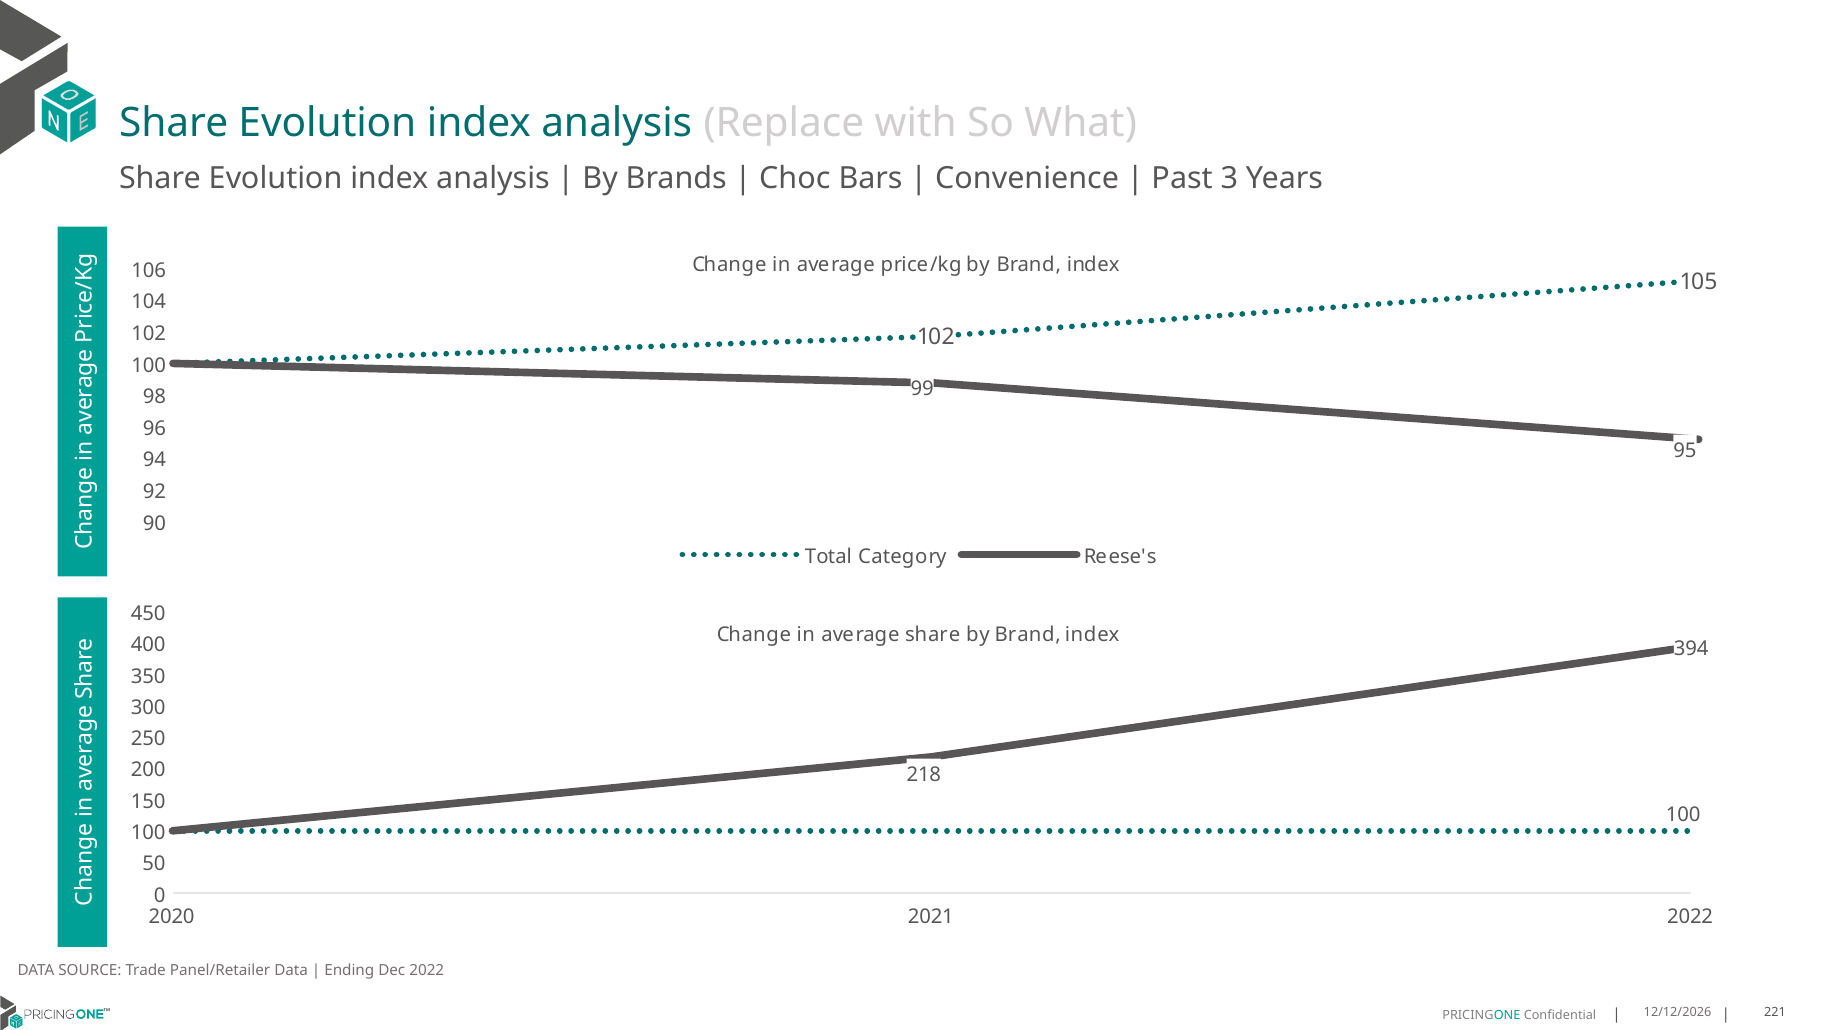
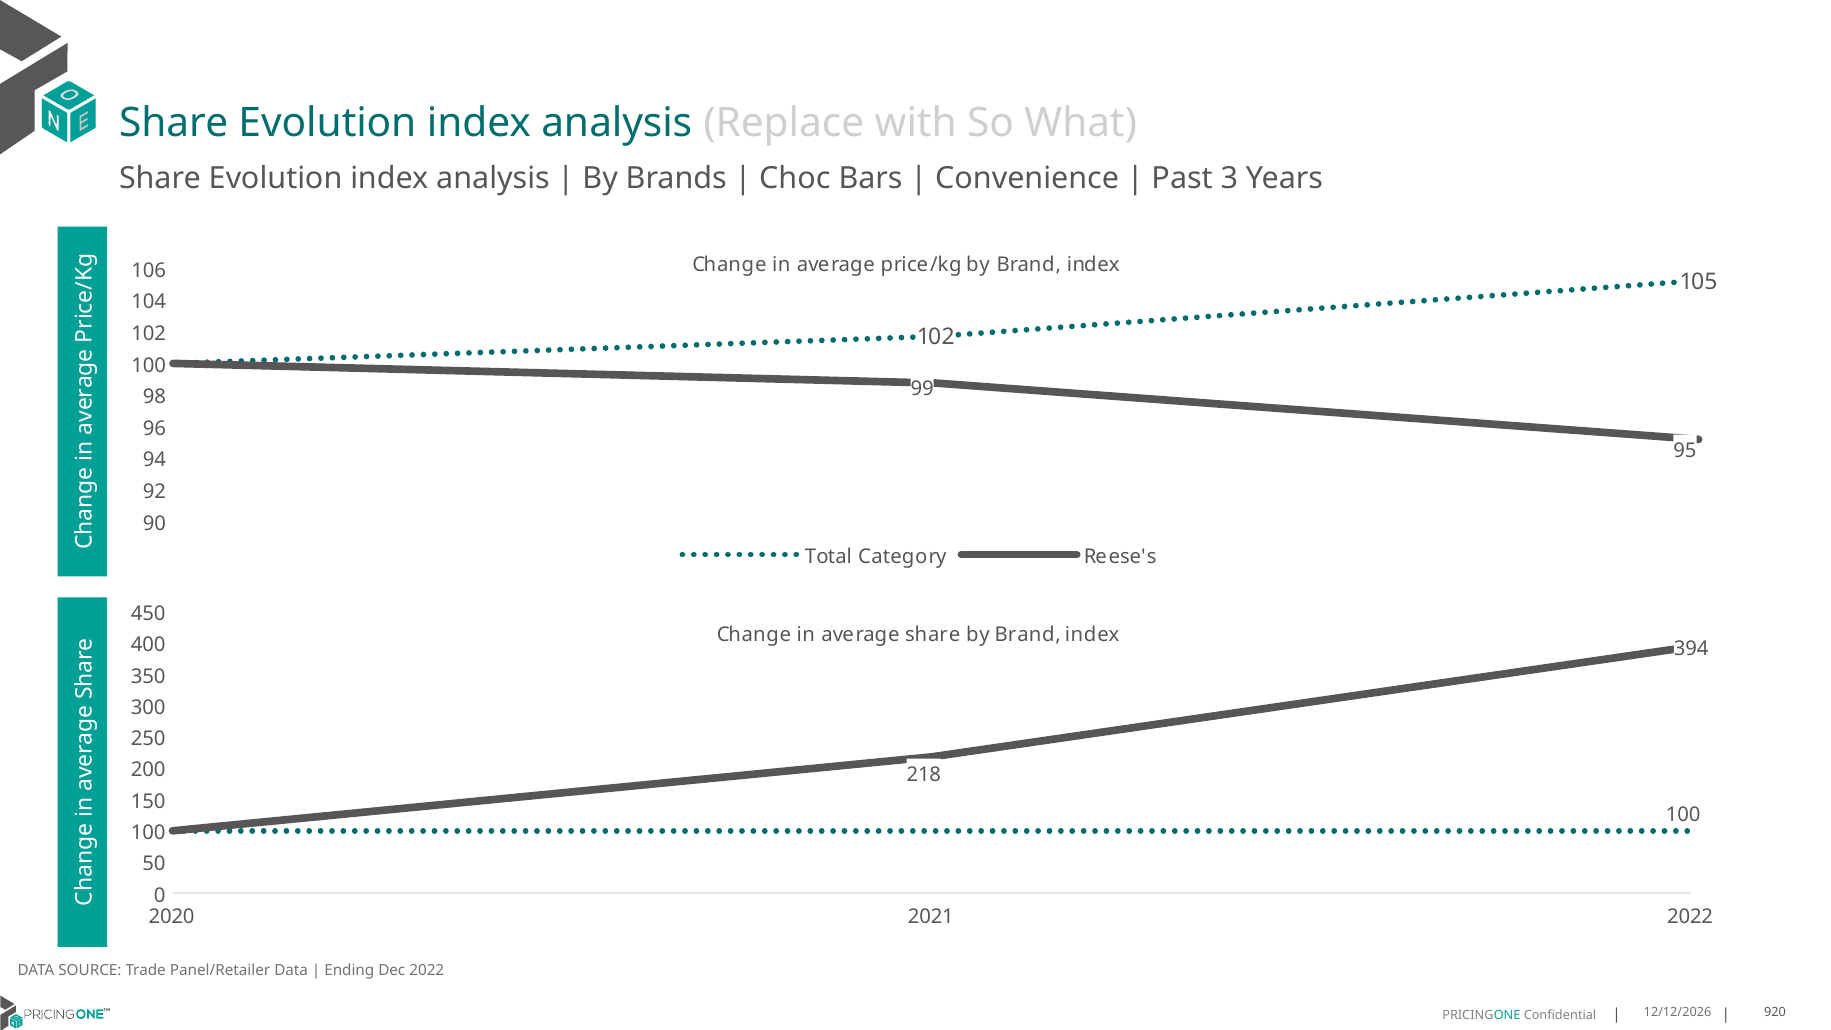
221: 221 -> 920 (1775, 1013)
